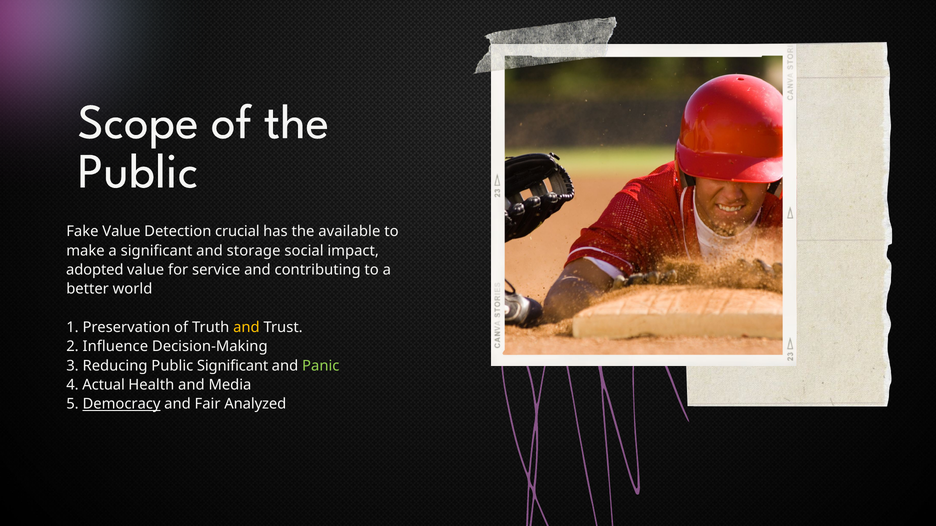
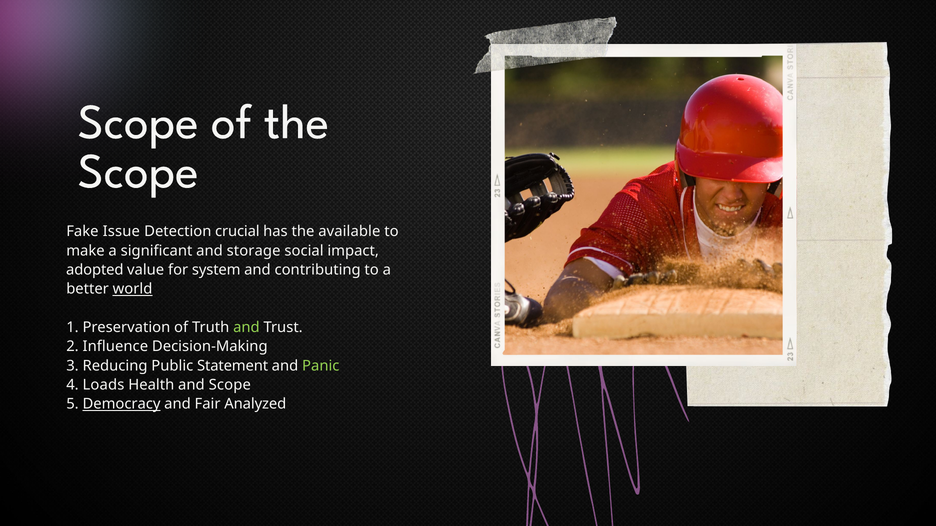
Public: Public -> Scope (138, 171)
Fake Value: Value -> Issue (121, 232)
service: service -> system (216, 270)
world underline: none -> present (133, 289)
and colour: yellow -> light green (246, 328)
Public Significant: Significant -> Statement (233, 366)
Actual: Actual -> Loads (103, 385)
and Media: Media -> Scope (230, 385)
